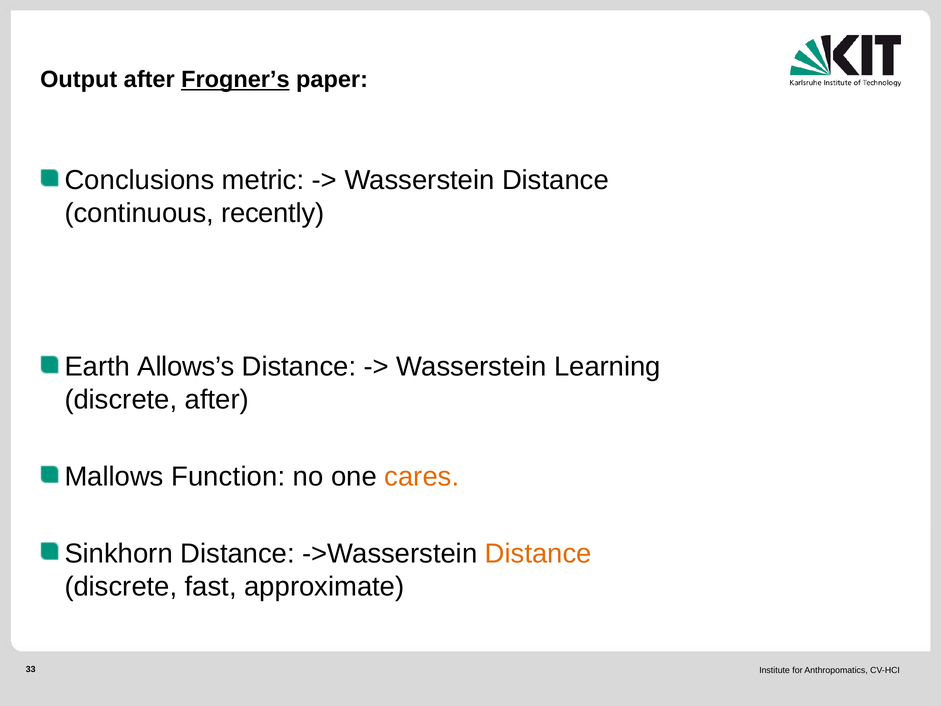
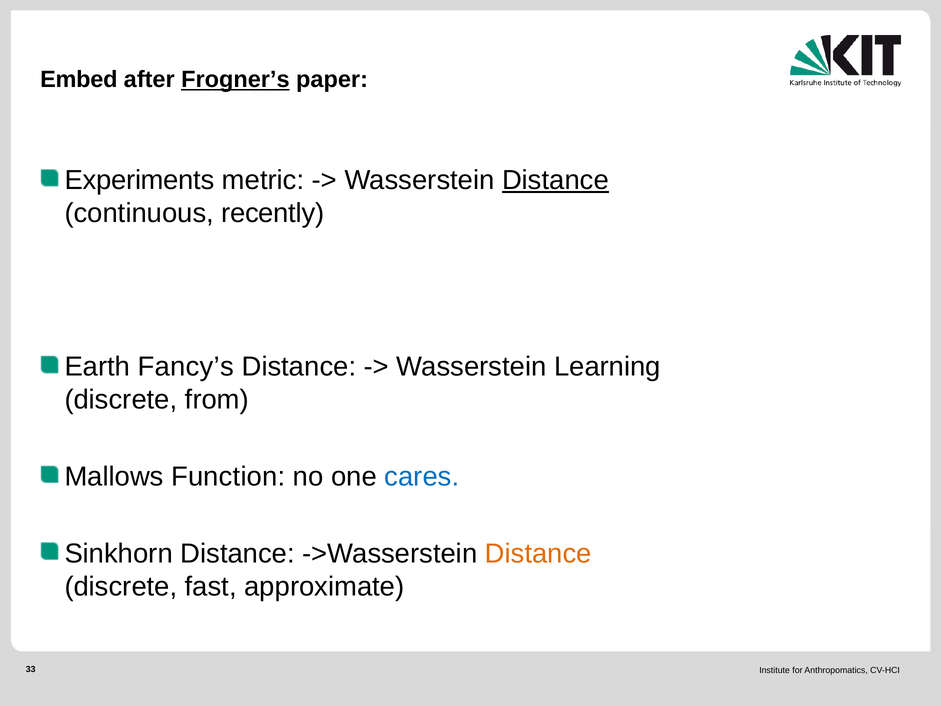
Output: Output -> Embed (79, 80)
Conclusions: Conclusions -> Experiments (140, 180)
Distance underline: none -> present (555, 180)
Allows’s: Allows’s -> Fancy’s (186, 367)
discrete after: after -> from (217, 400)
cares colour: orange -> blue (422, 477)
